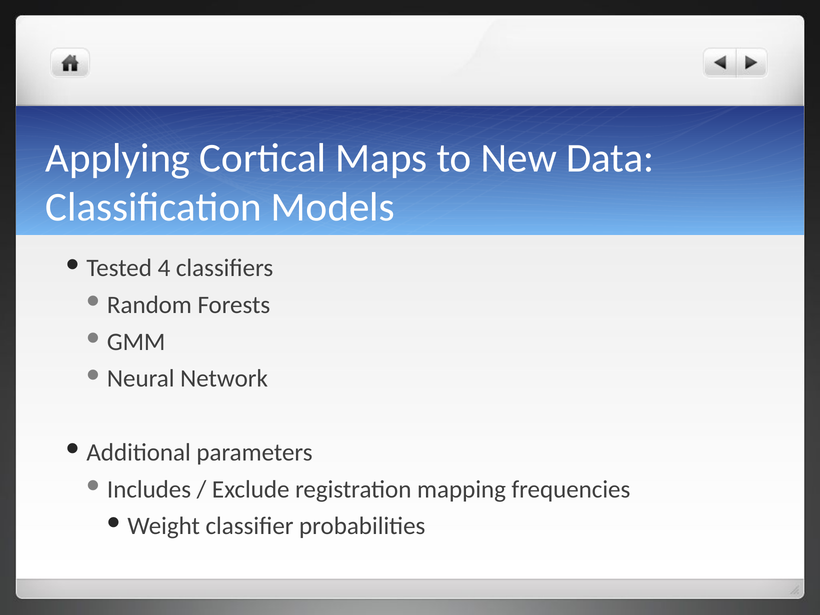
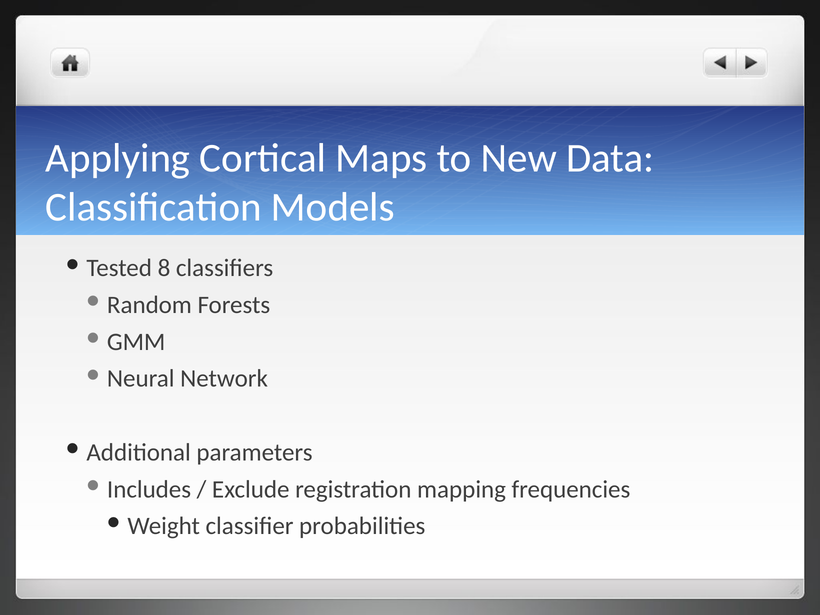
4: 4 -> 8 (164, 268)
